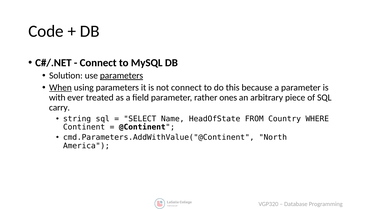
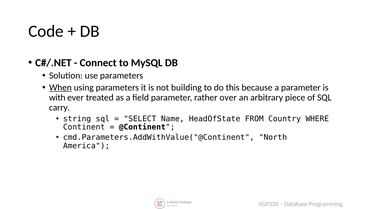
parameters underline: present -> none (122, 75)
not connect: connect -> building (186, 87)
ones: ones -> over (228, 97)
